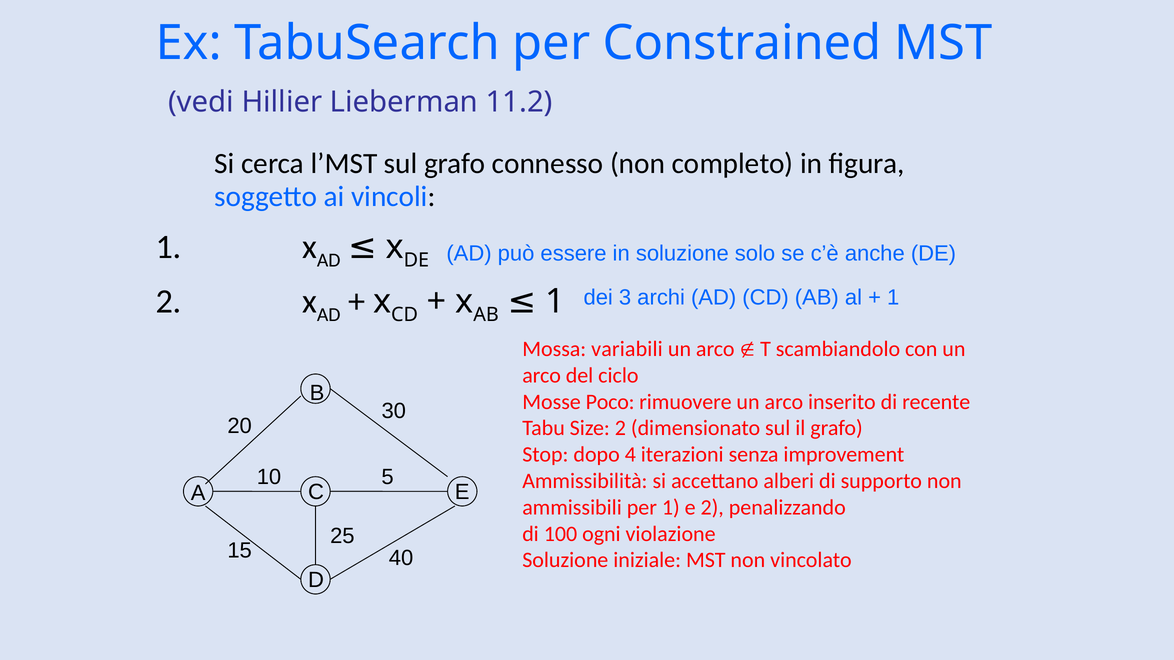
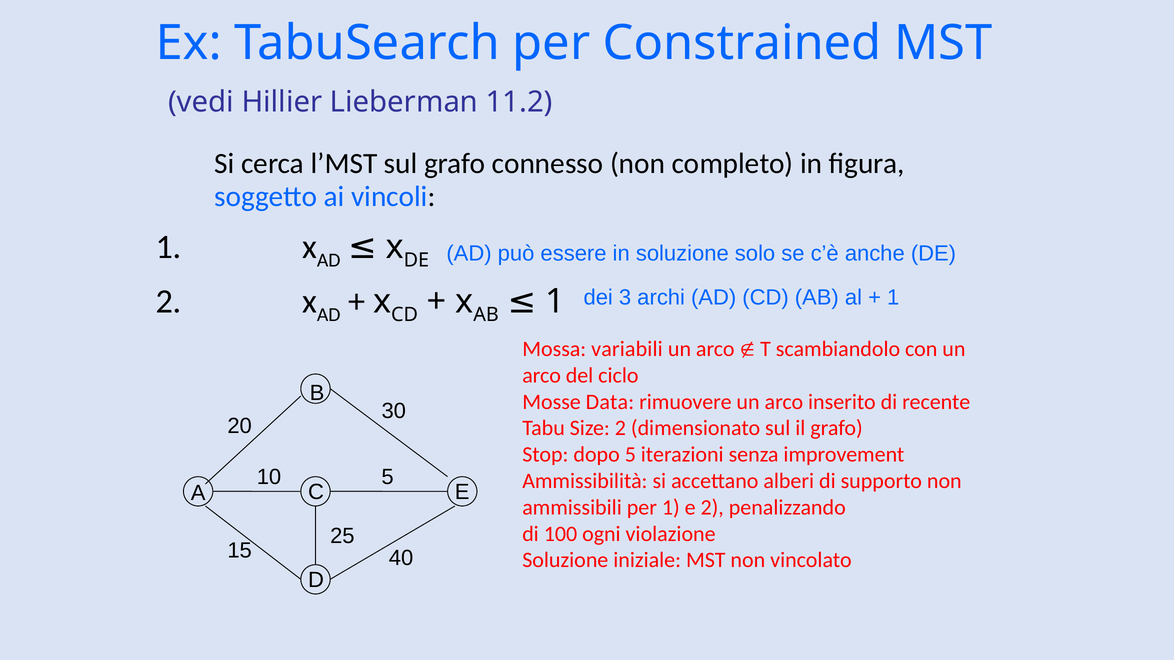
Poco: Poco -> Data (610, 402)
dopo 4: 4 -> 5 (630, 455)
